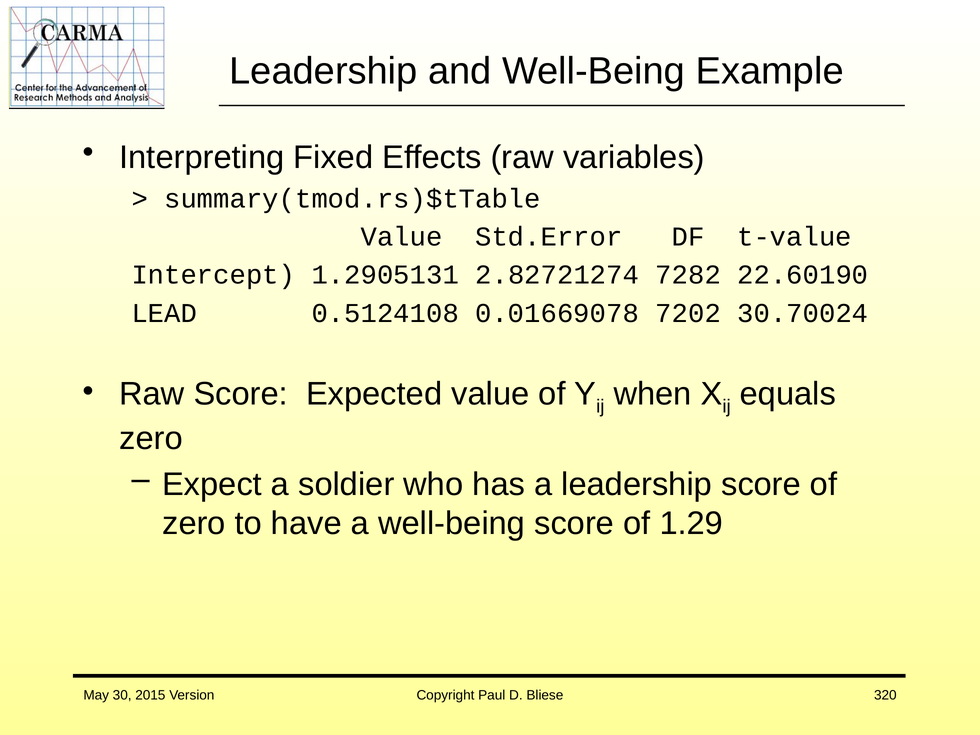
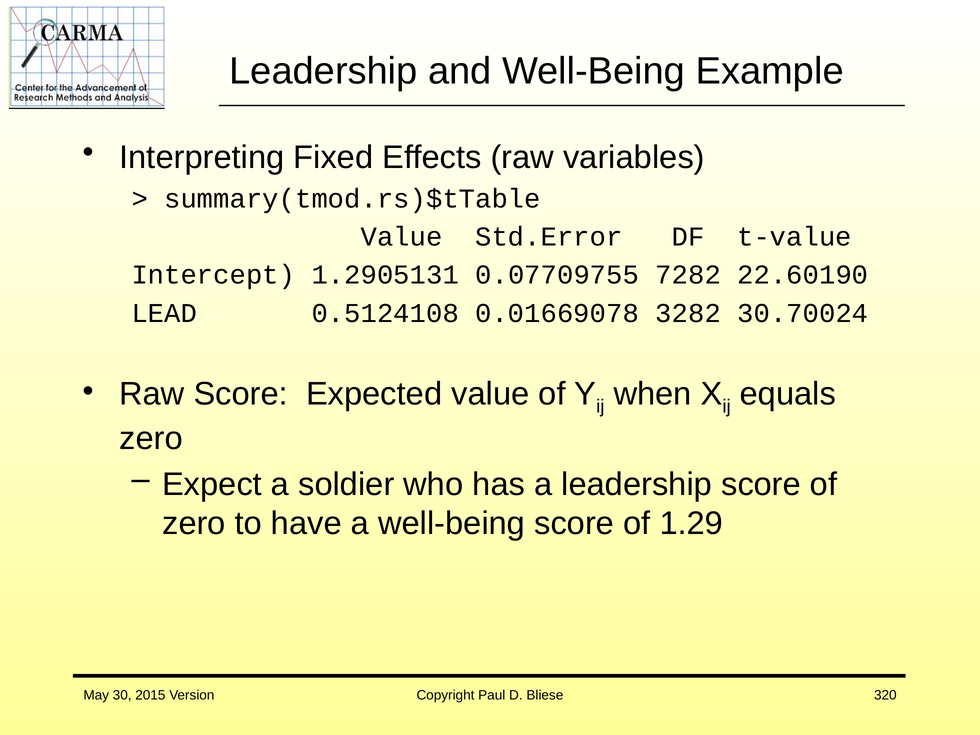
2.82721274: 2.82721274 -> 0.07709755 (557, 275)
7202: 7202 -> 3282 (688, 313)
